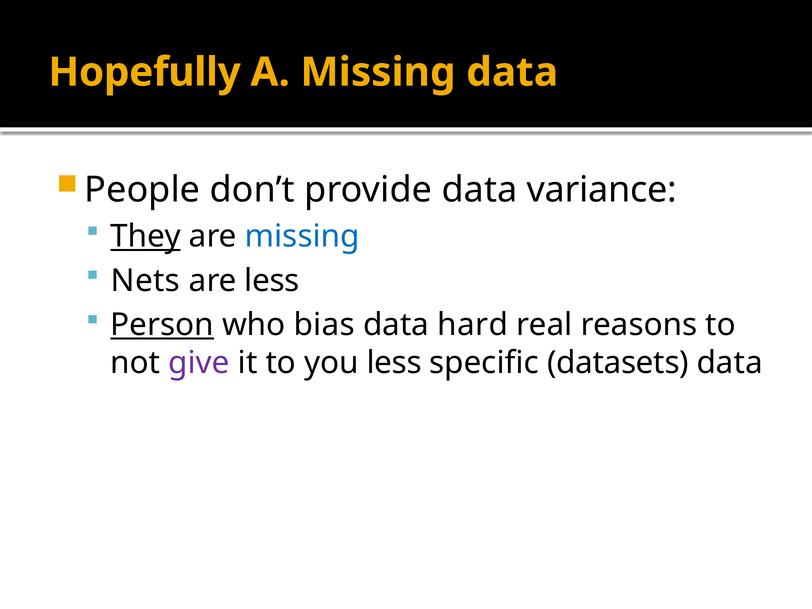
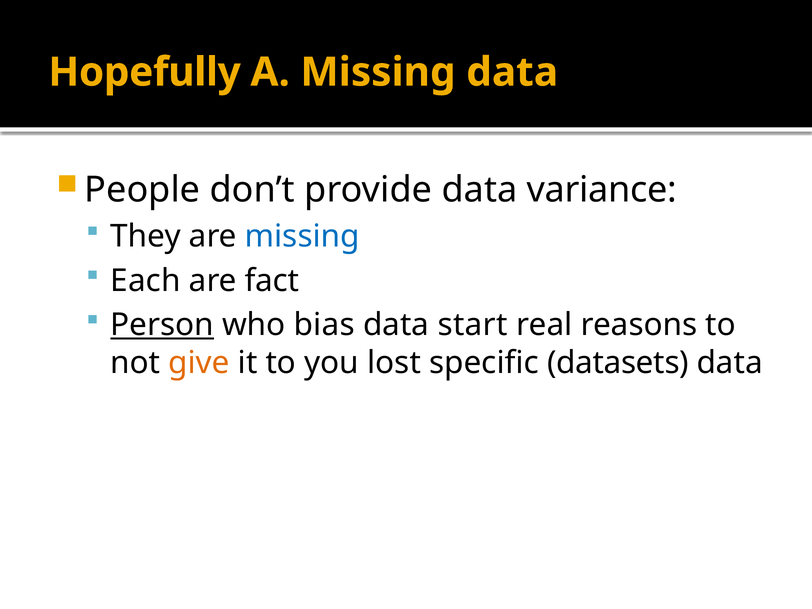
They underline: present -> none (146, 237)
Nets: Nets -> Each (146, 281)
are less: less -> fact (272, 281)
hard: hard -> start (473, 325)
give colour: purple -> orange (199, 363)
you less: less -> lost (394, 363)
